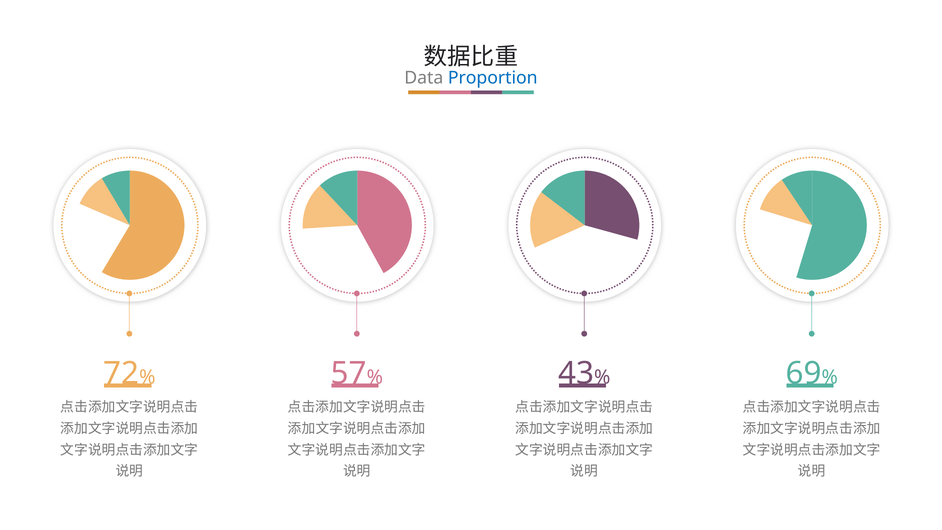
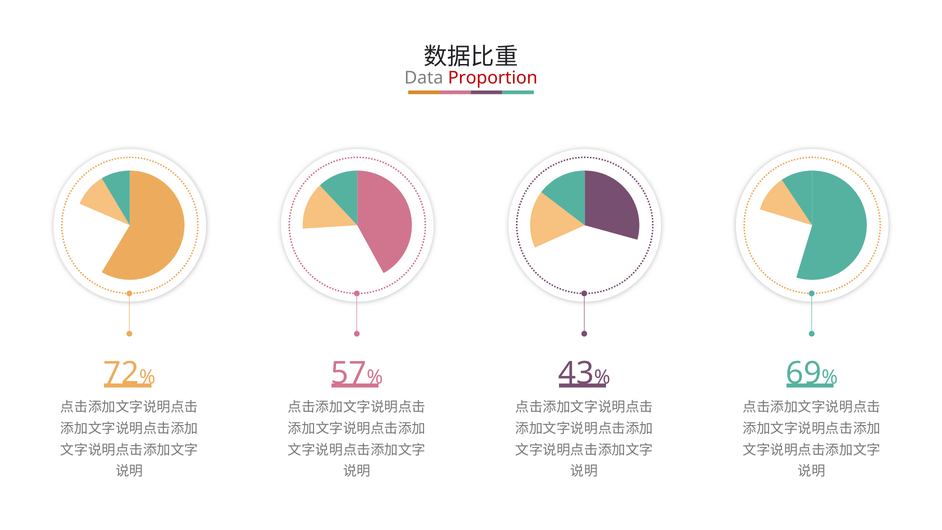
Proportion colour: blue -> red (493, 78)
